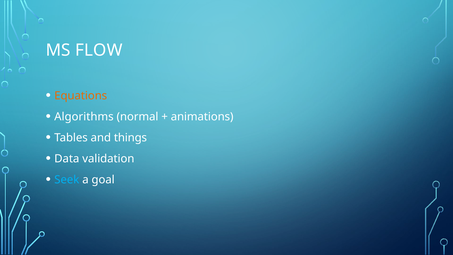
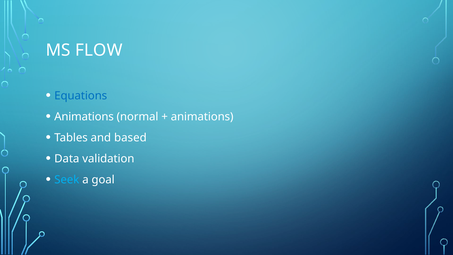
Equations colour: orange -> blue (81, 96)
Algorithms: Algorithms -> Animations (84, 117)
things: things -> based (130, 138)
